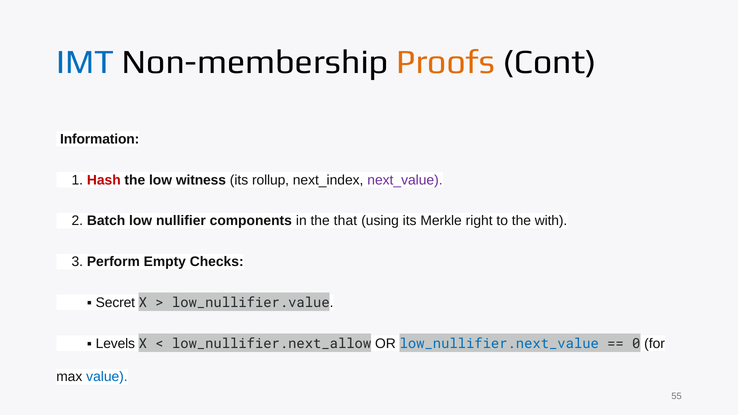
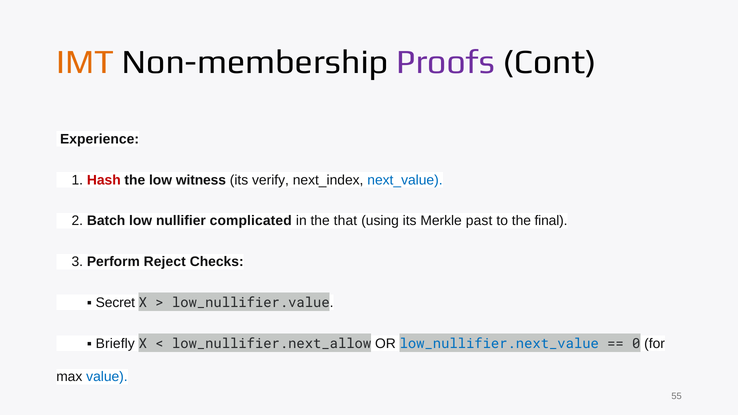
IMT colour: blue -> orange (85, 62)
Proofs colour: orange -> purple (446, 62)
Information: Information -> Experience (100, 139)
rollup: rollup -> verify (270, 180)
next_value colour: purple -> blue (405, 180)
components: components -> complicated (251, 221)
right: right -> past (479, 221)
with: with -> final (551, 221)
Empty: Empty -> Reject (165, 262)
Levels: Levels -> Briefly (115, 344)
